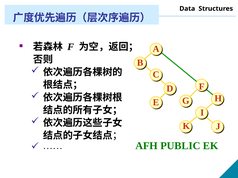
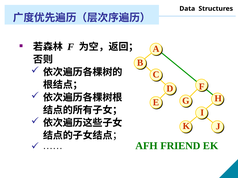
PUBLIC: PUBLIC -> FRIEND (180, 146)
